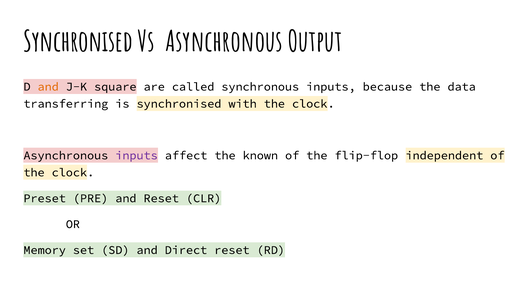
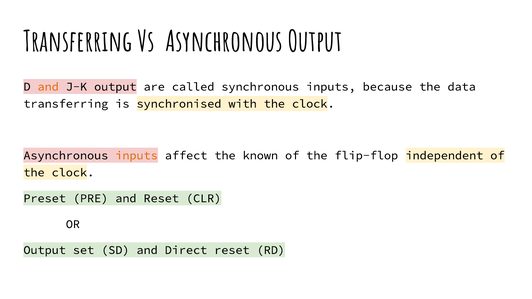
Synchronised: Synchronised -> Transferring (78, 42)
J-K square: square -> output (115, 87)
inputs colour: purple -> orange (137, 156)
Memory: Memory -> Output (45, 250)
